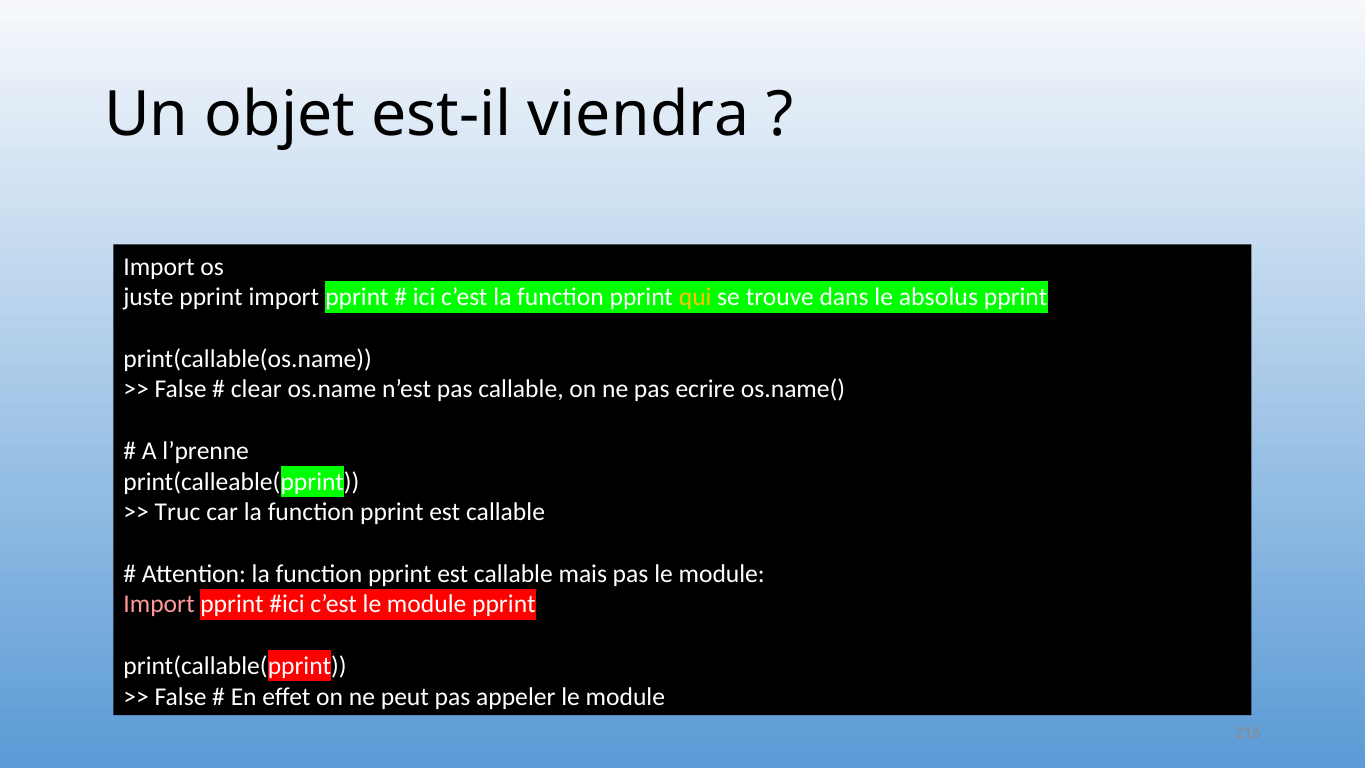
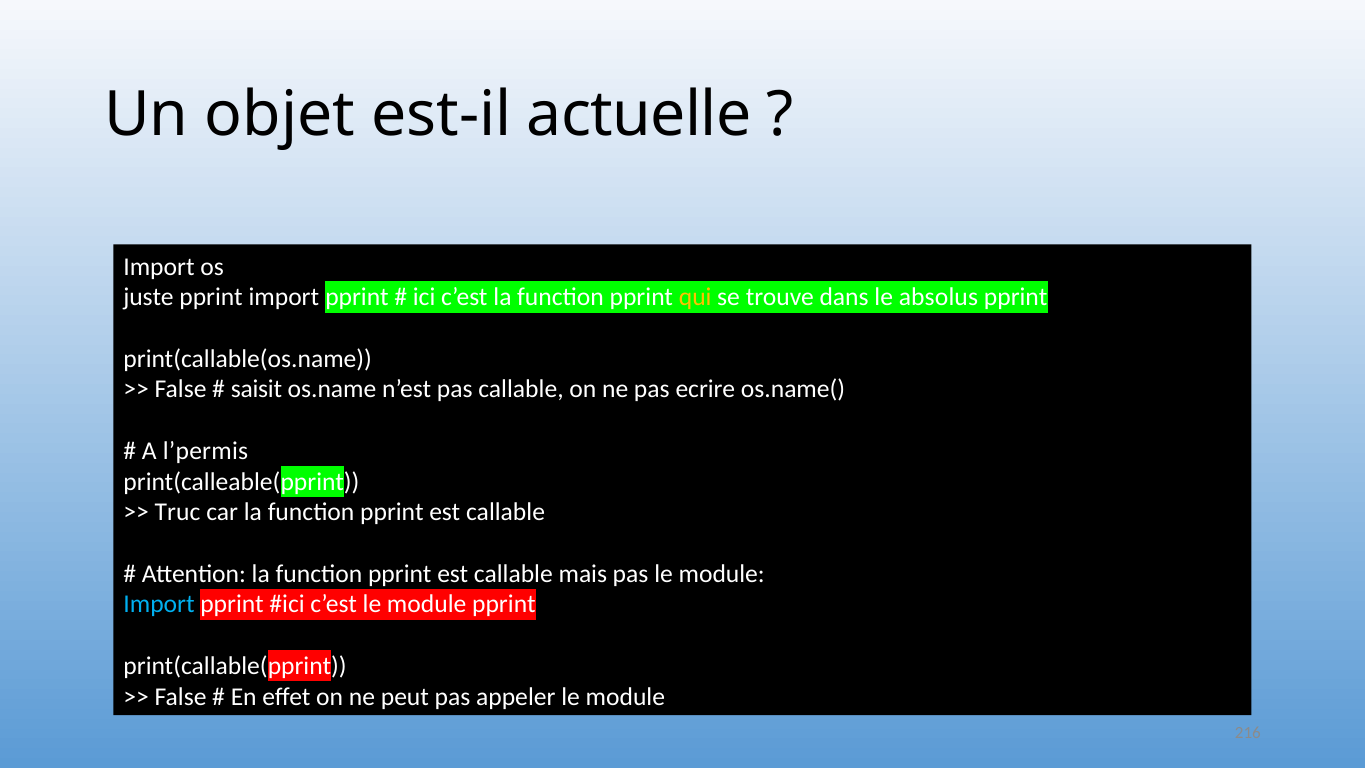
viendra: viendra -> actuelle (639, 115)
clear: clear -> saisit (256, 389)
l’prenne: l’prenne -> l’permis (206, 451)
Import colour: pink -> light blue (159, 604)
